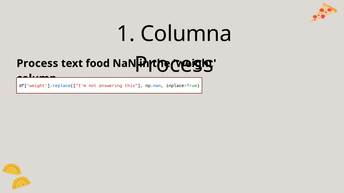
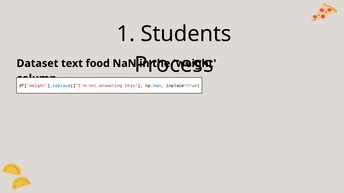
Columna: Columna -> Students (186, 34)
Process: Process -> Dataset (37, 64)
